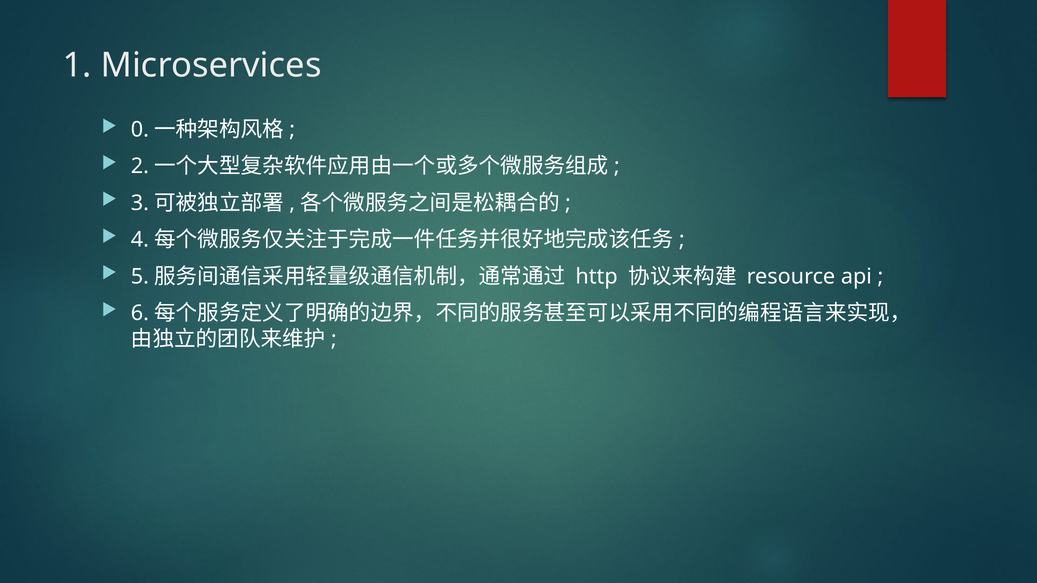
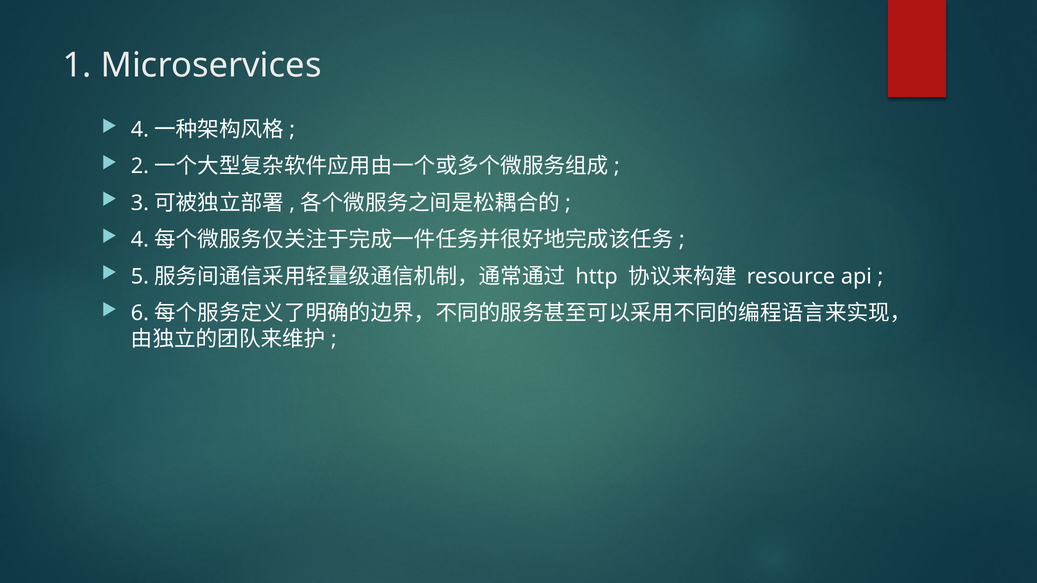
0: 0 -> 4 (140, 130)
